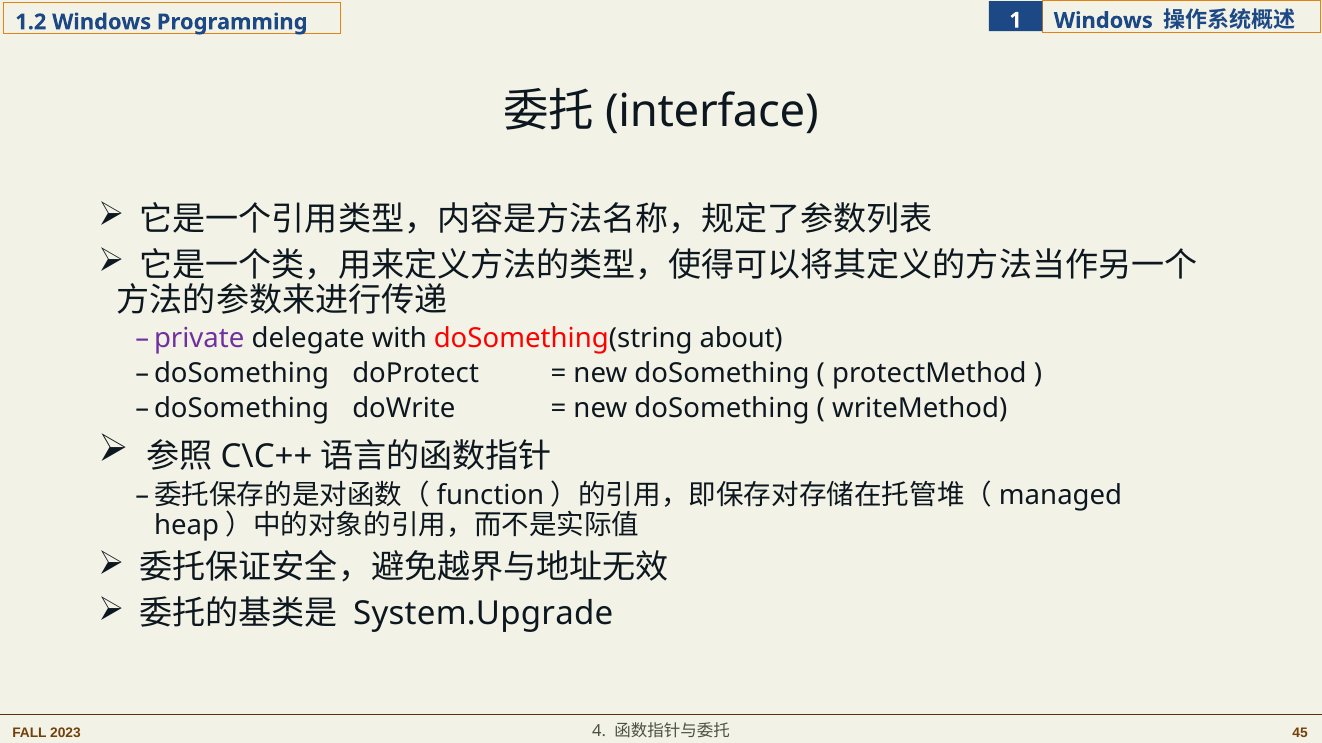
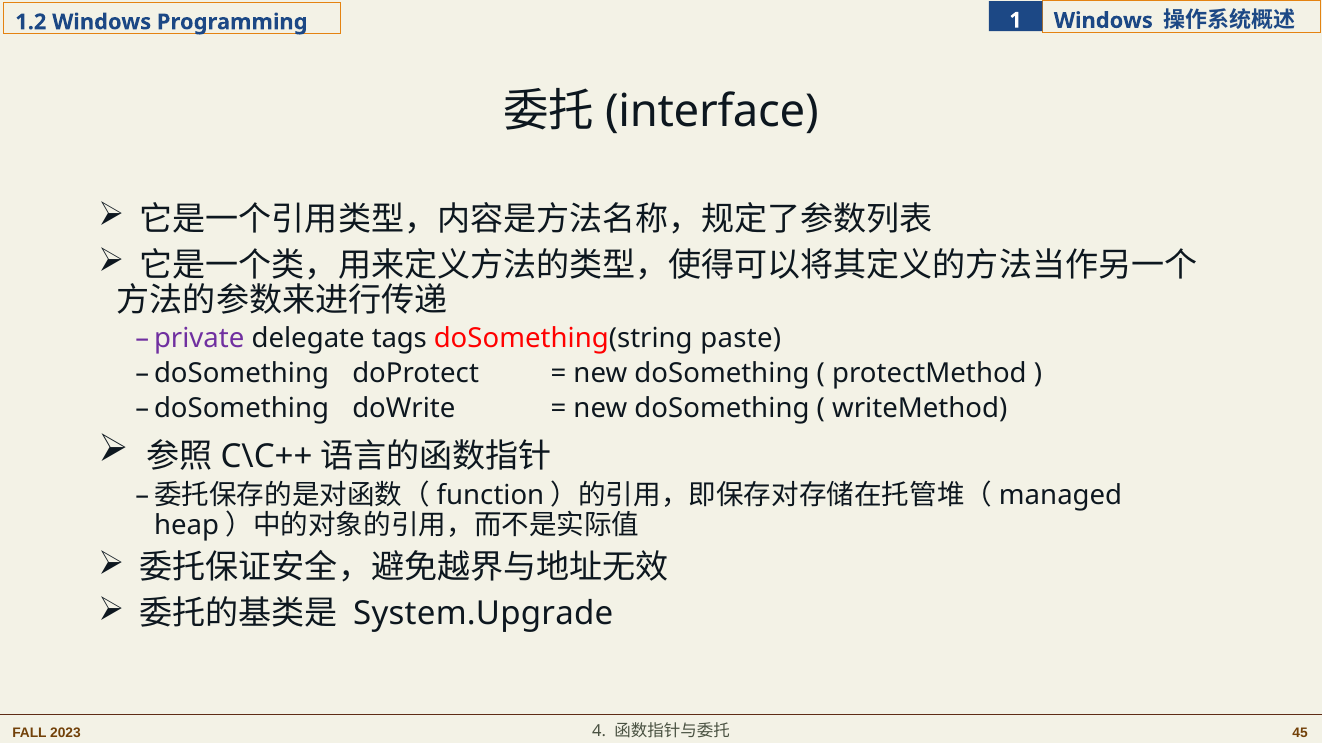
with: with -> tags (399, 339)
about: about -> paste (741, 339)
